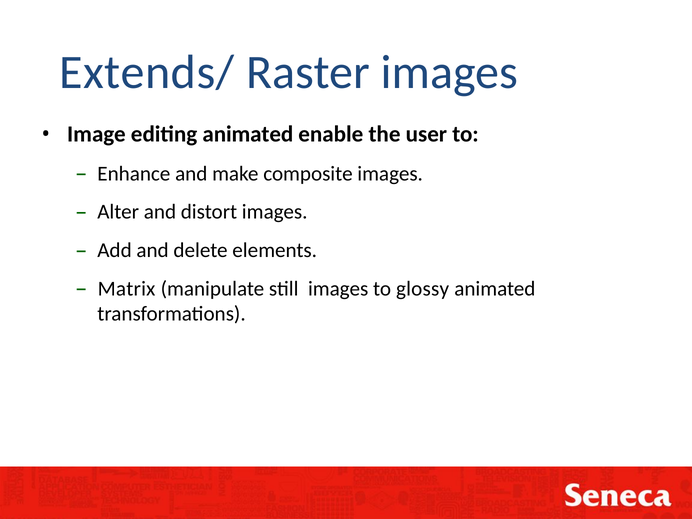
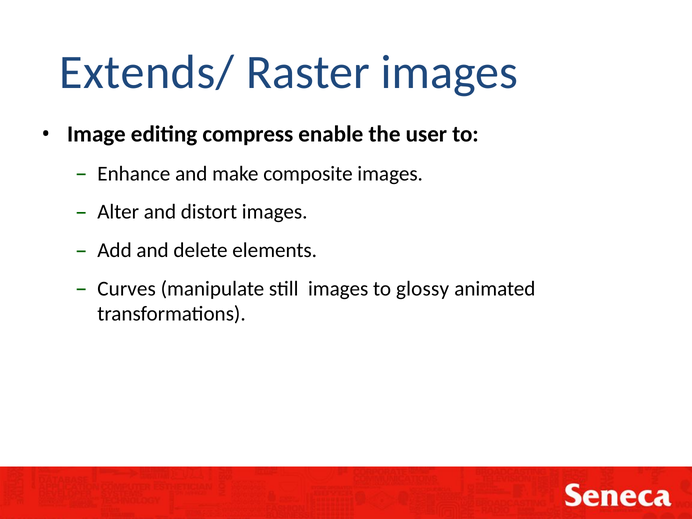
editing animated: animated -> compress (248, 134)
Matrix: Matrix -> Curves (127, 289)
